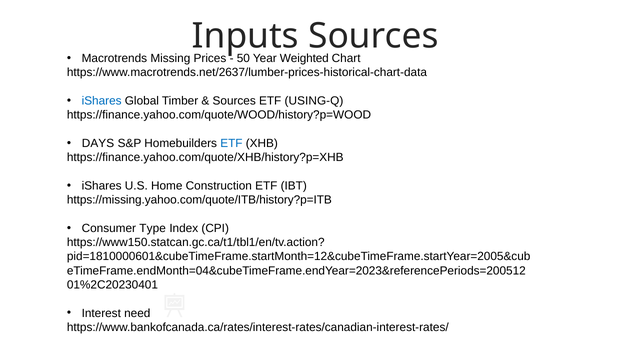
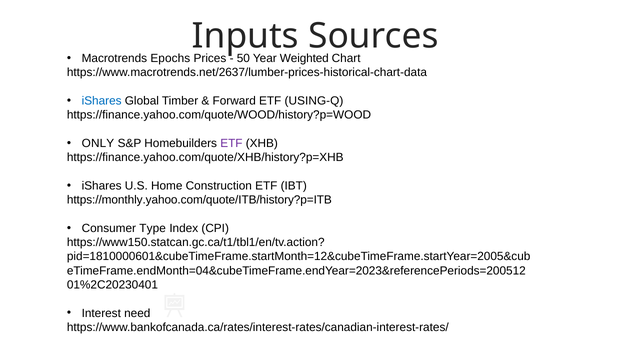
Missing: Missing -> Epochs (170, 58)
Sources: Sources -> Forward (234, 101)
DAYS: DAYS -> ONLY (98, 143)
ETF colour: blue -> purple (231, 143)
https://missing.yahoo.com/quote/ITB/history?p=ITB: https://missing.yahoo.com/quote/ITB/history?p=ITB -> https://monthly.yahoo.com/quote/ITB/history?p=ITB (199, 200)
